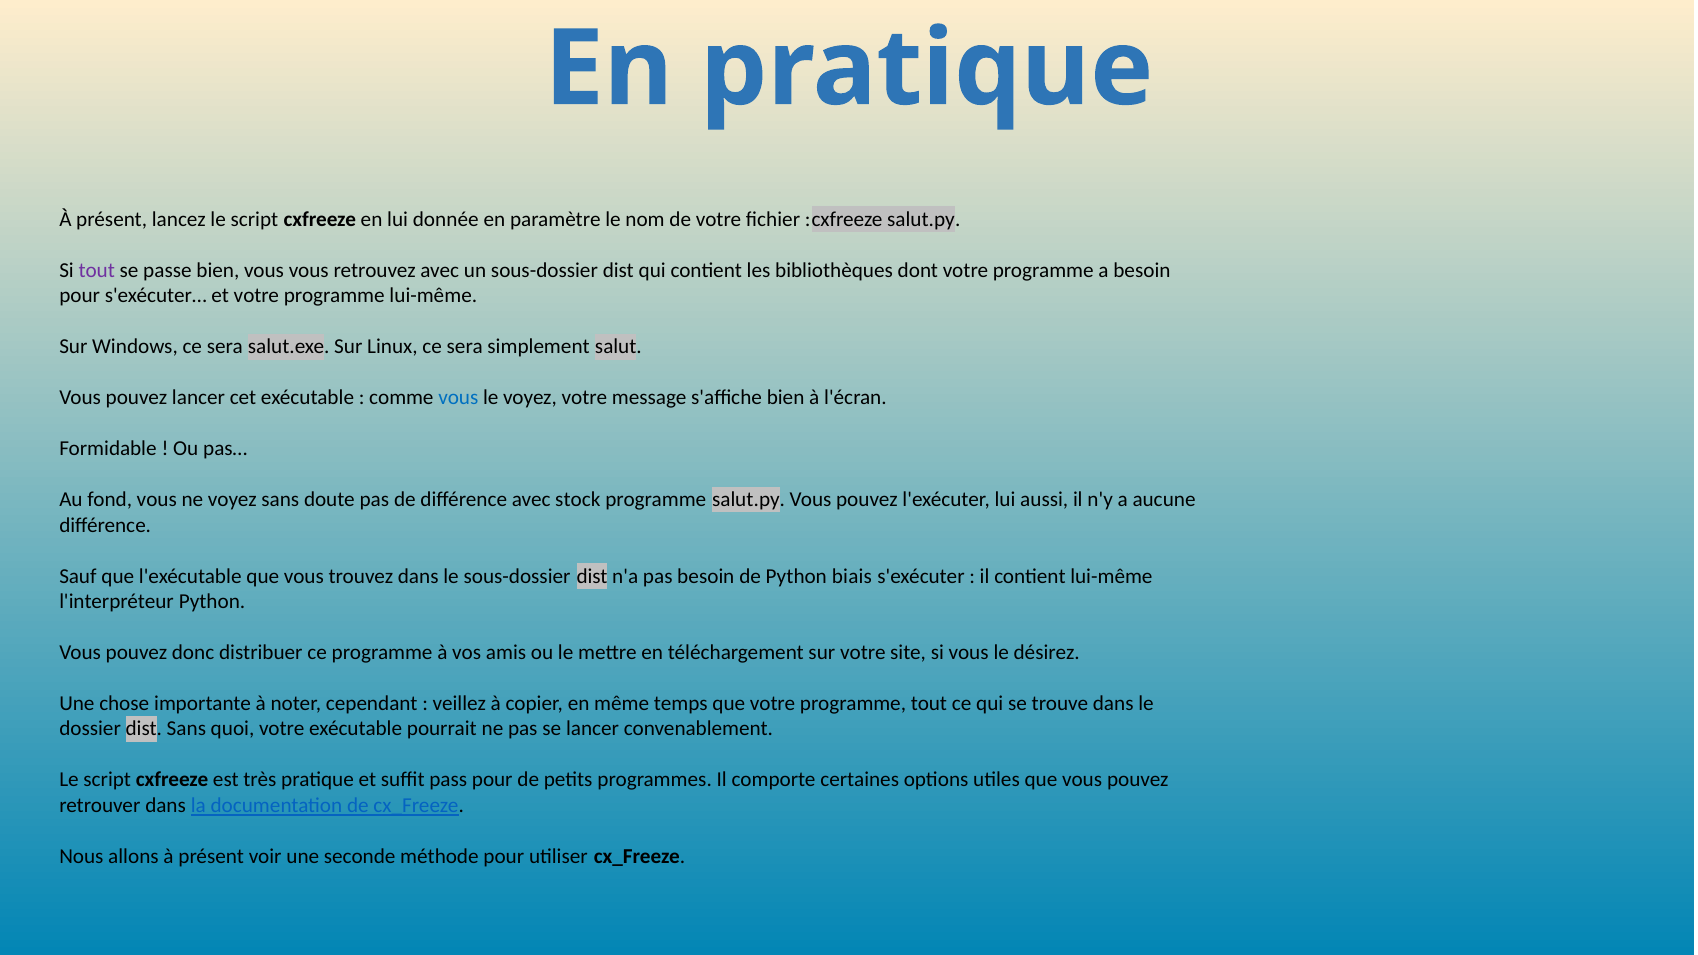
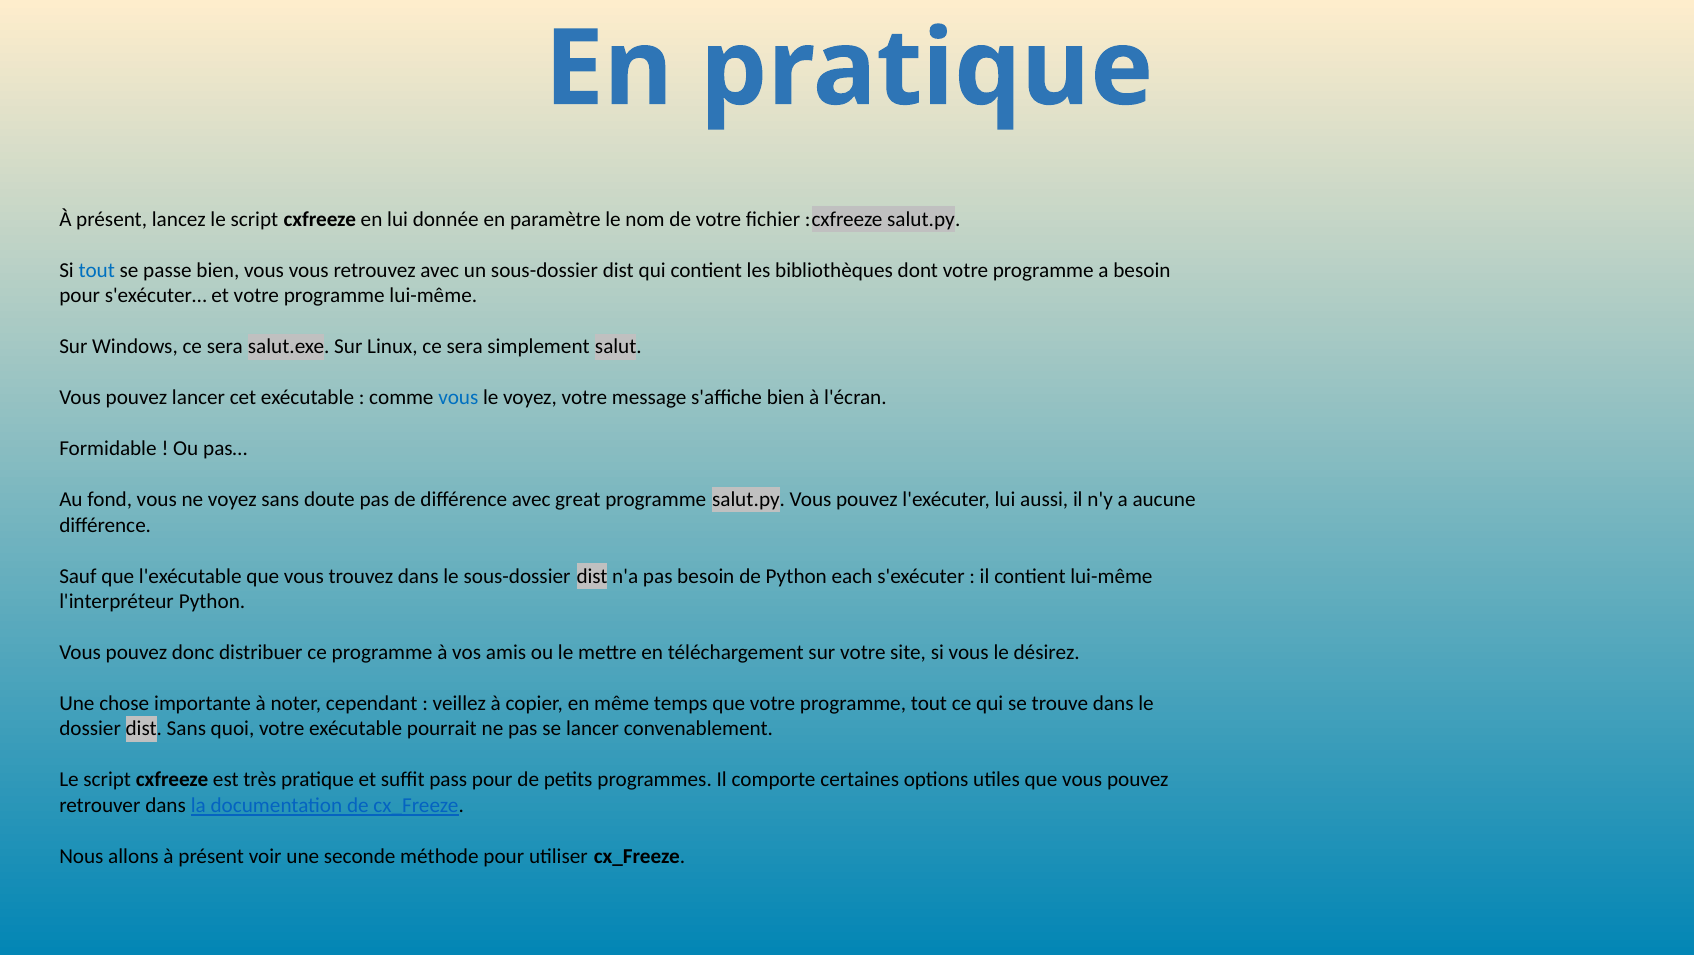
tout colour: purple -> blue (97, 271)
stock: stock -> great (578, 500)
biais: biais -> each (852, 576)
